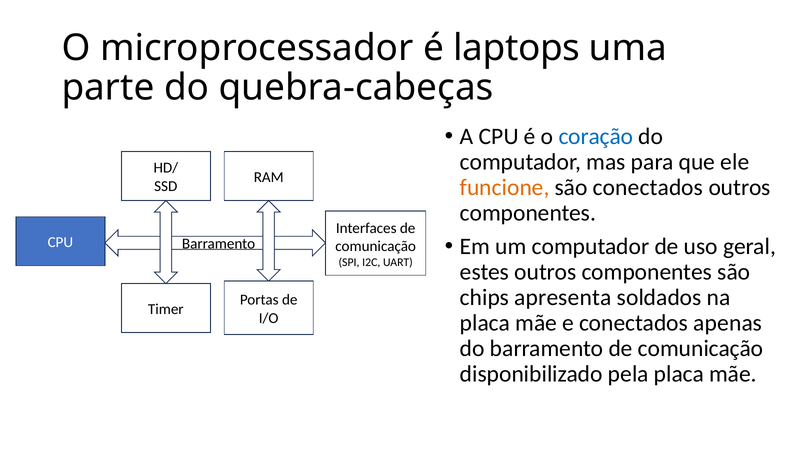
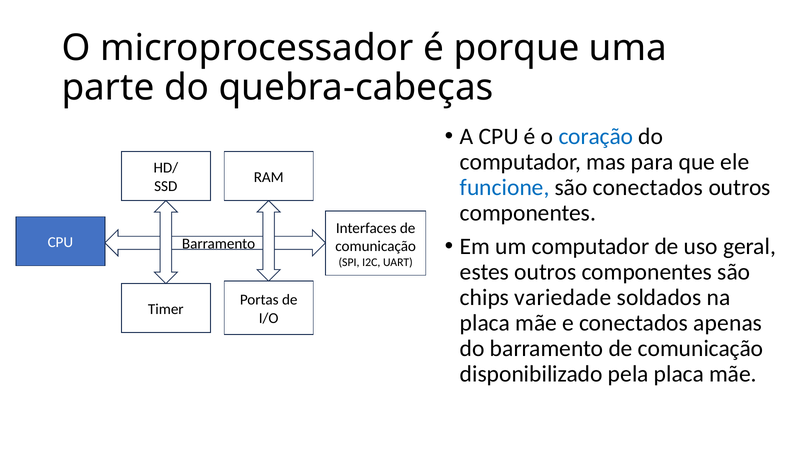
laptops: laptops -> porque (517, 48)
funcione colour: orange -> blue (505, 187)
apresenta: apresenta -> variedade (563, 297)
